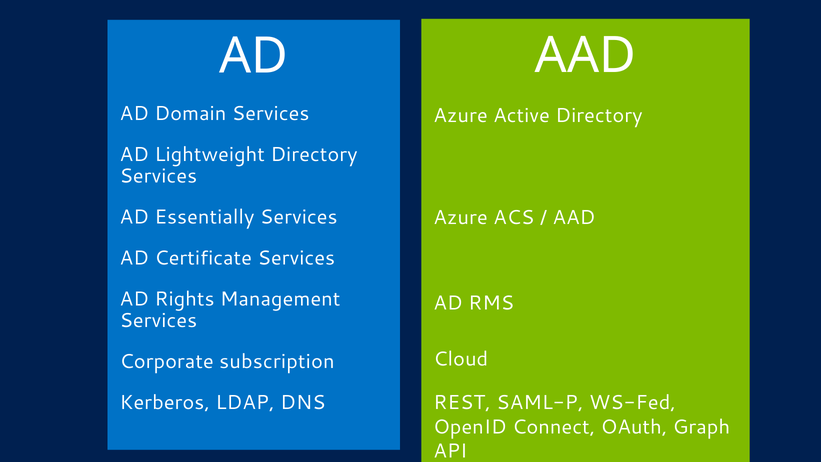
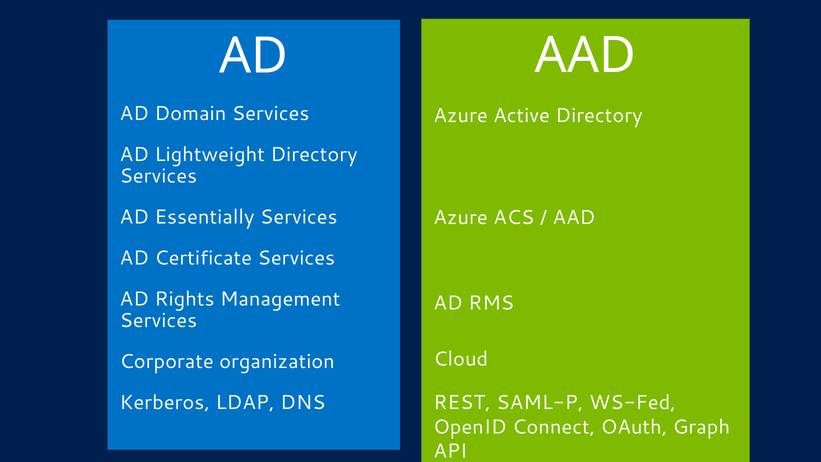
subscription: subscription -> organization (277, 361)
